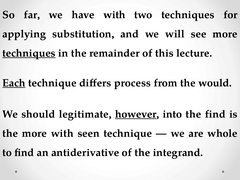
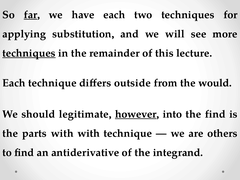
far underline: none -> present (31, 15)
have with: with -> each (114, 15)
Each underline: present -> none (14, 83)
process: process -> outside (132, 83)
the more: more -> parts (34, 133)
with seen: seen -> with (89, 133)
whole: whole -> others (222, 133)
